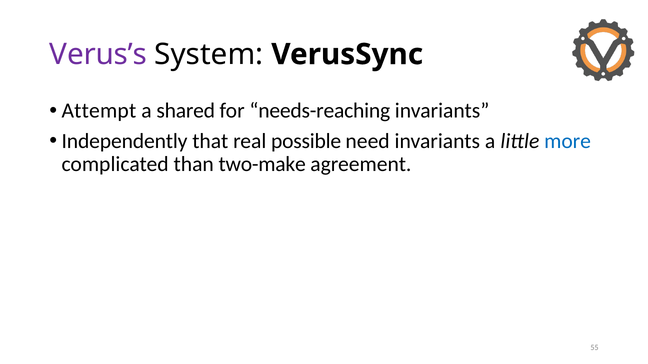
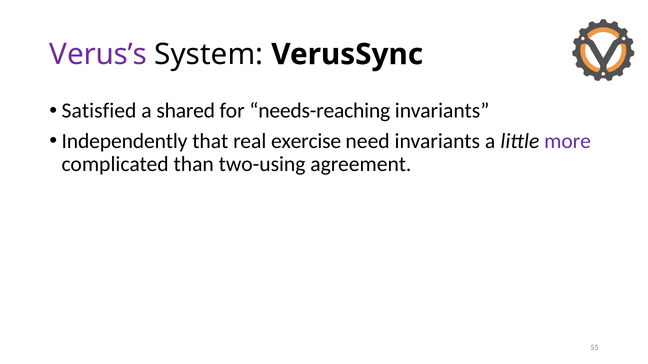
Attempt: Attempt -> Satisfied (99, 111)
possible: possible -> exercise (306, 141)
more colour: blue -> purple (568, 141)
two-make: two-make -> two-using (262, 164)
